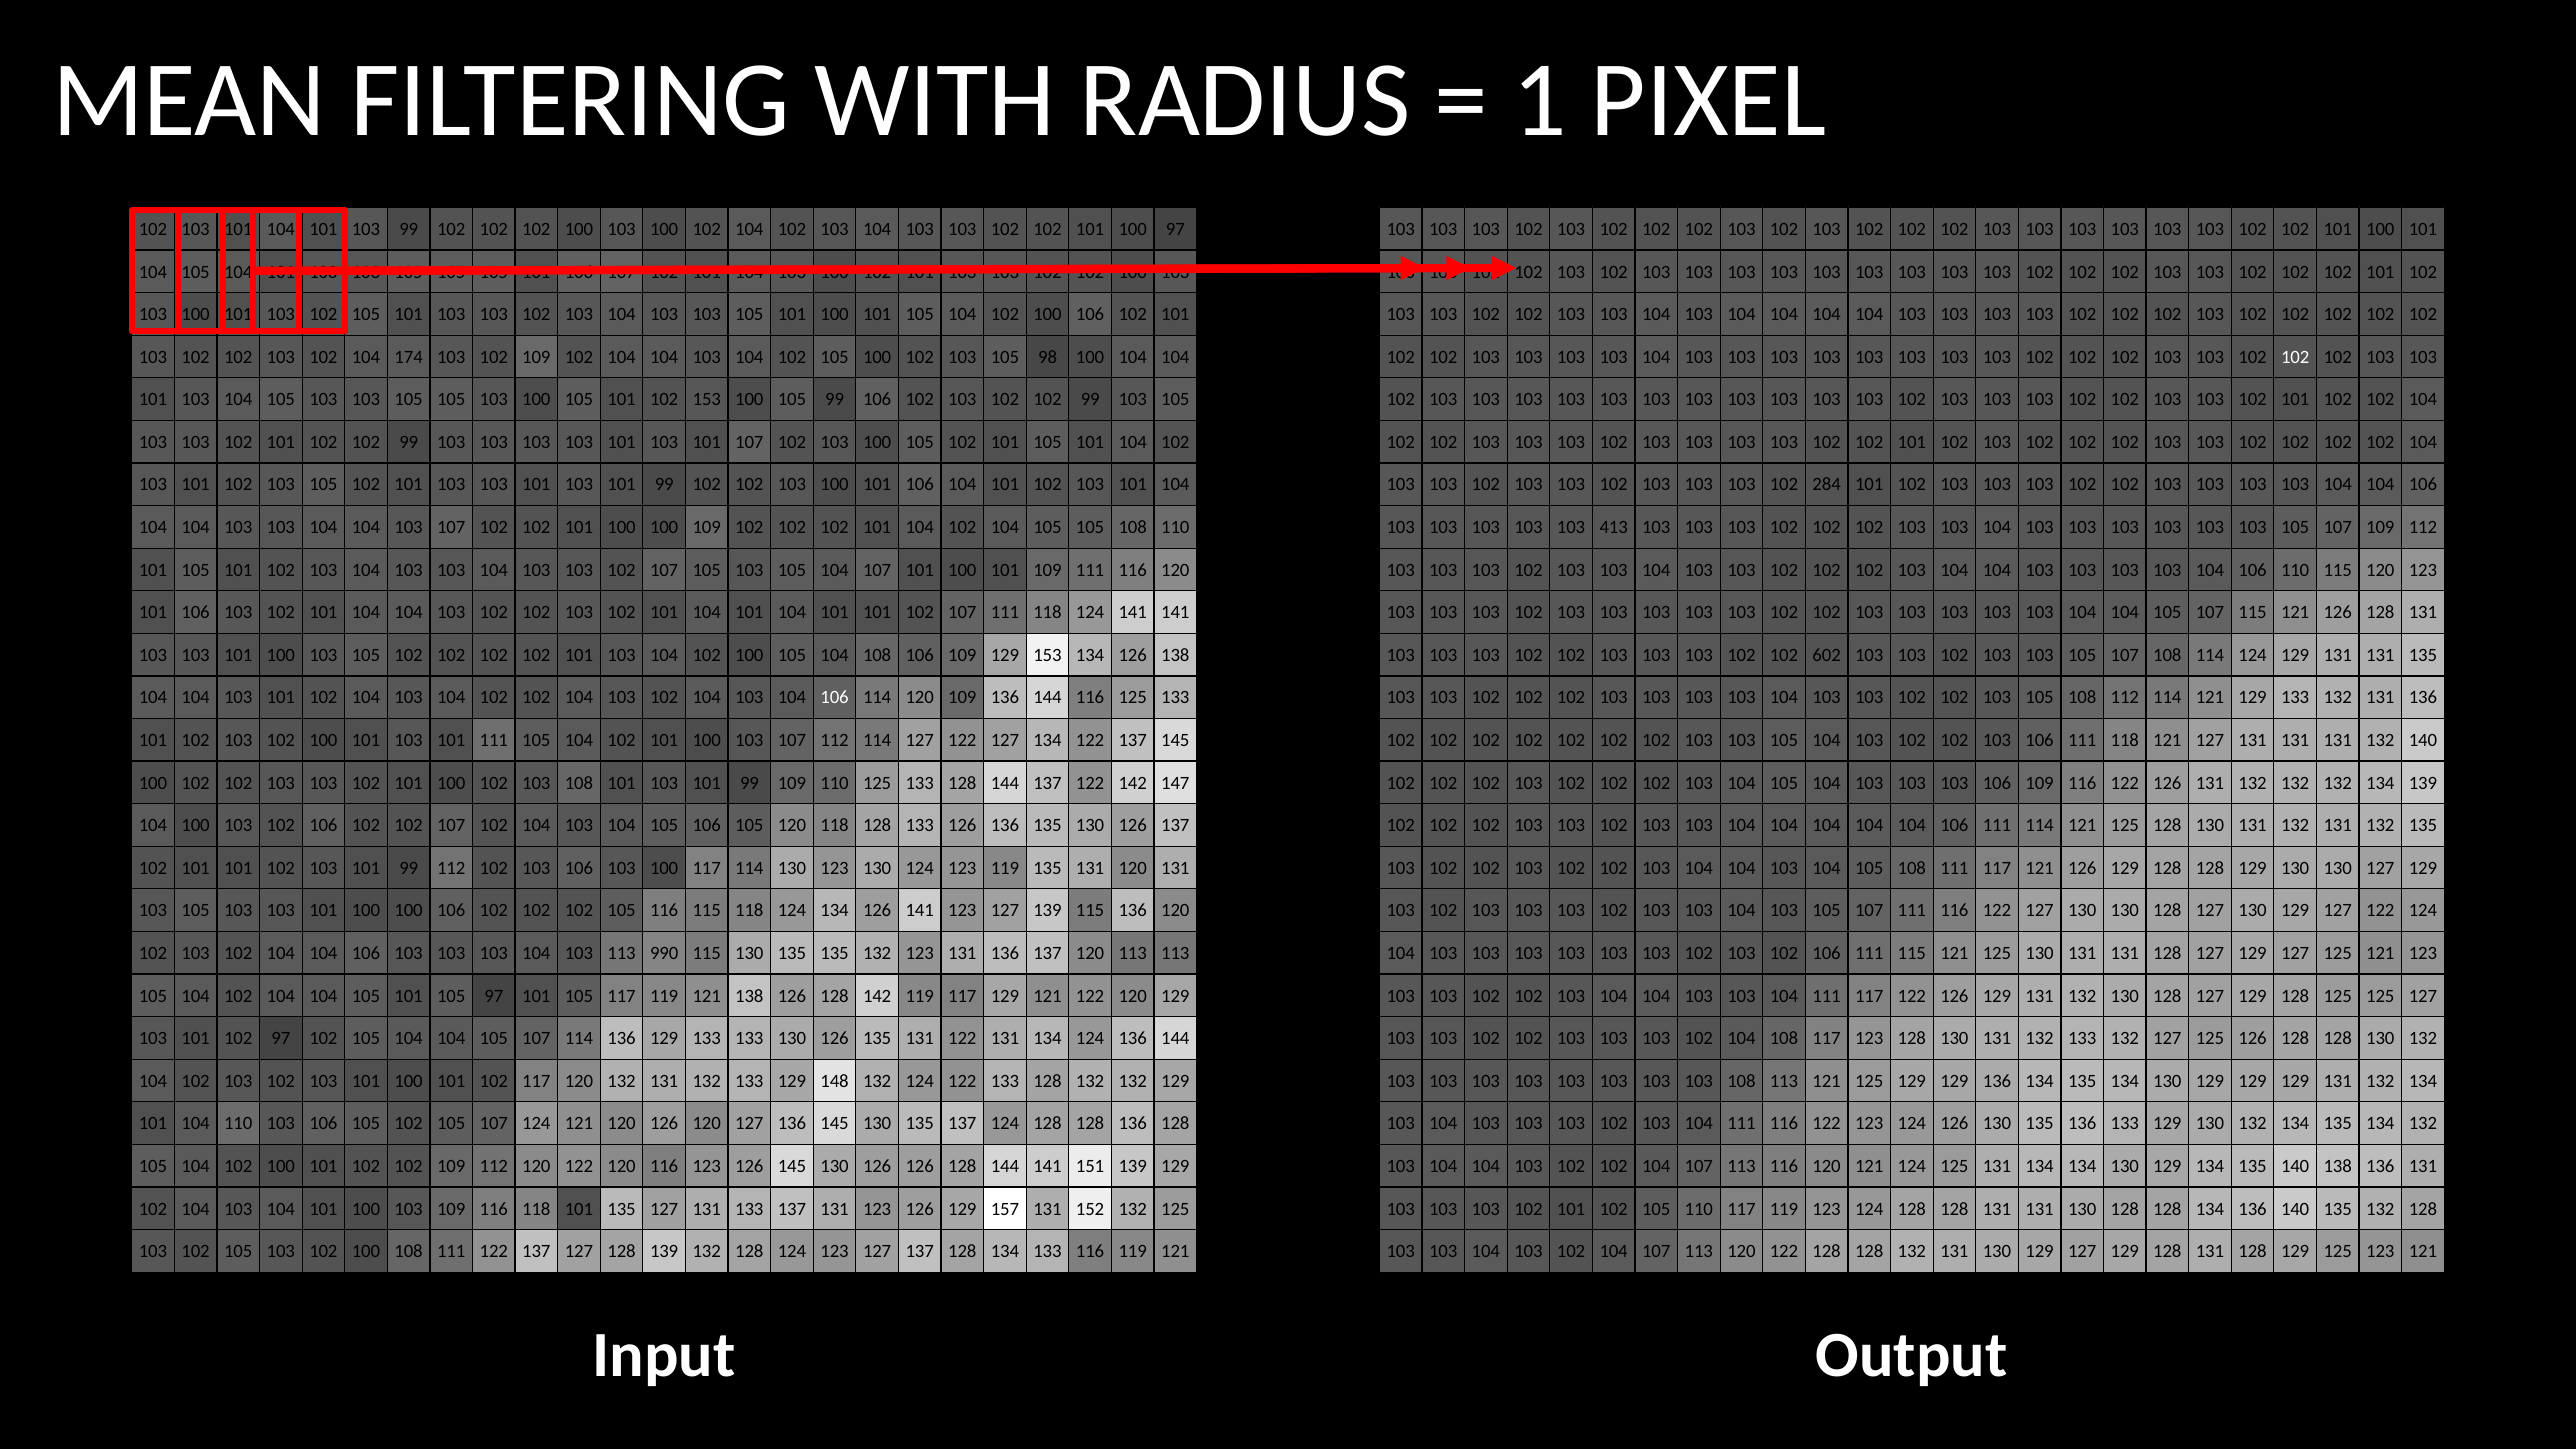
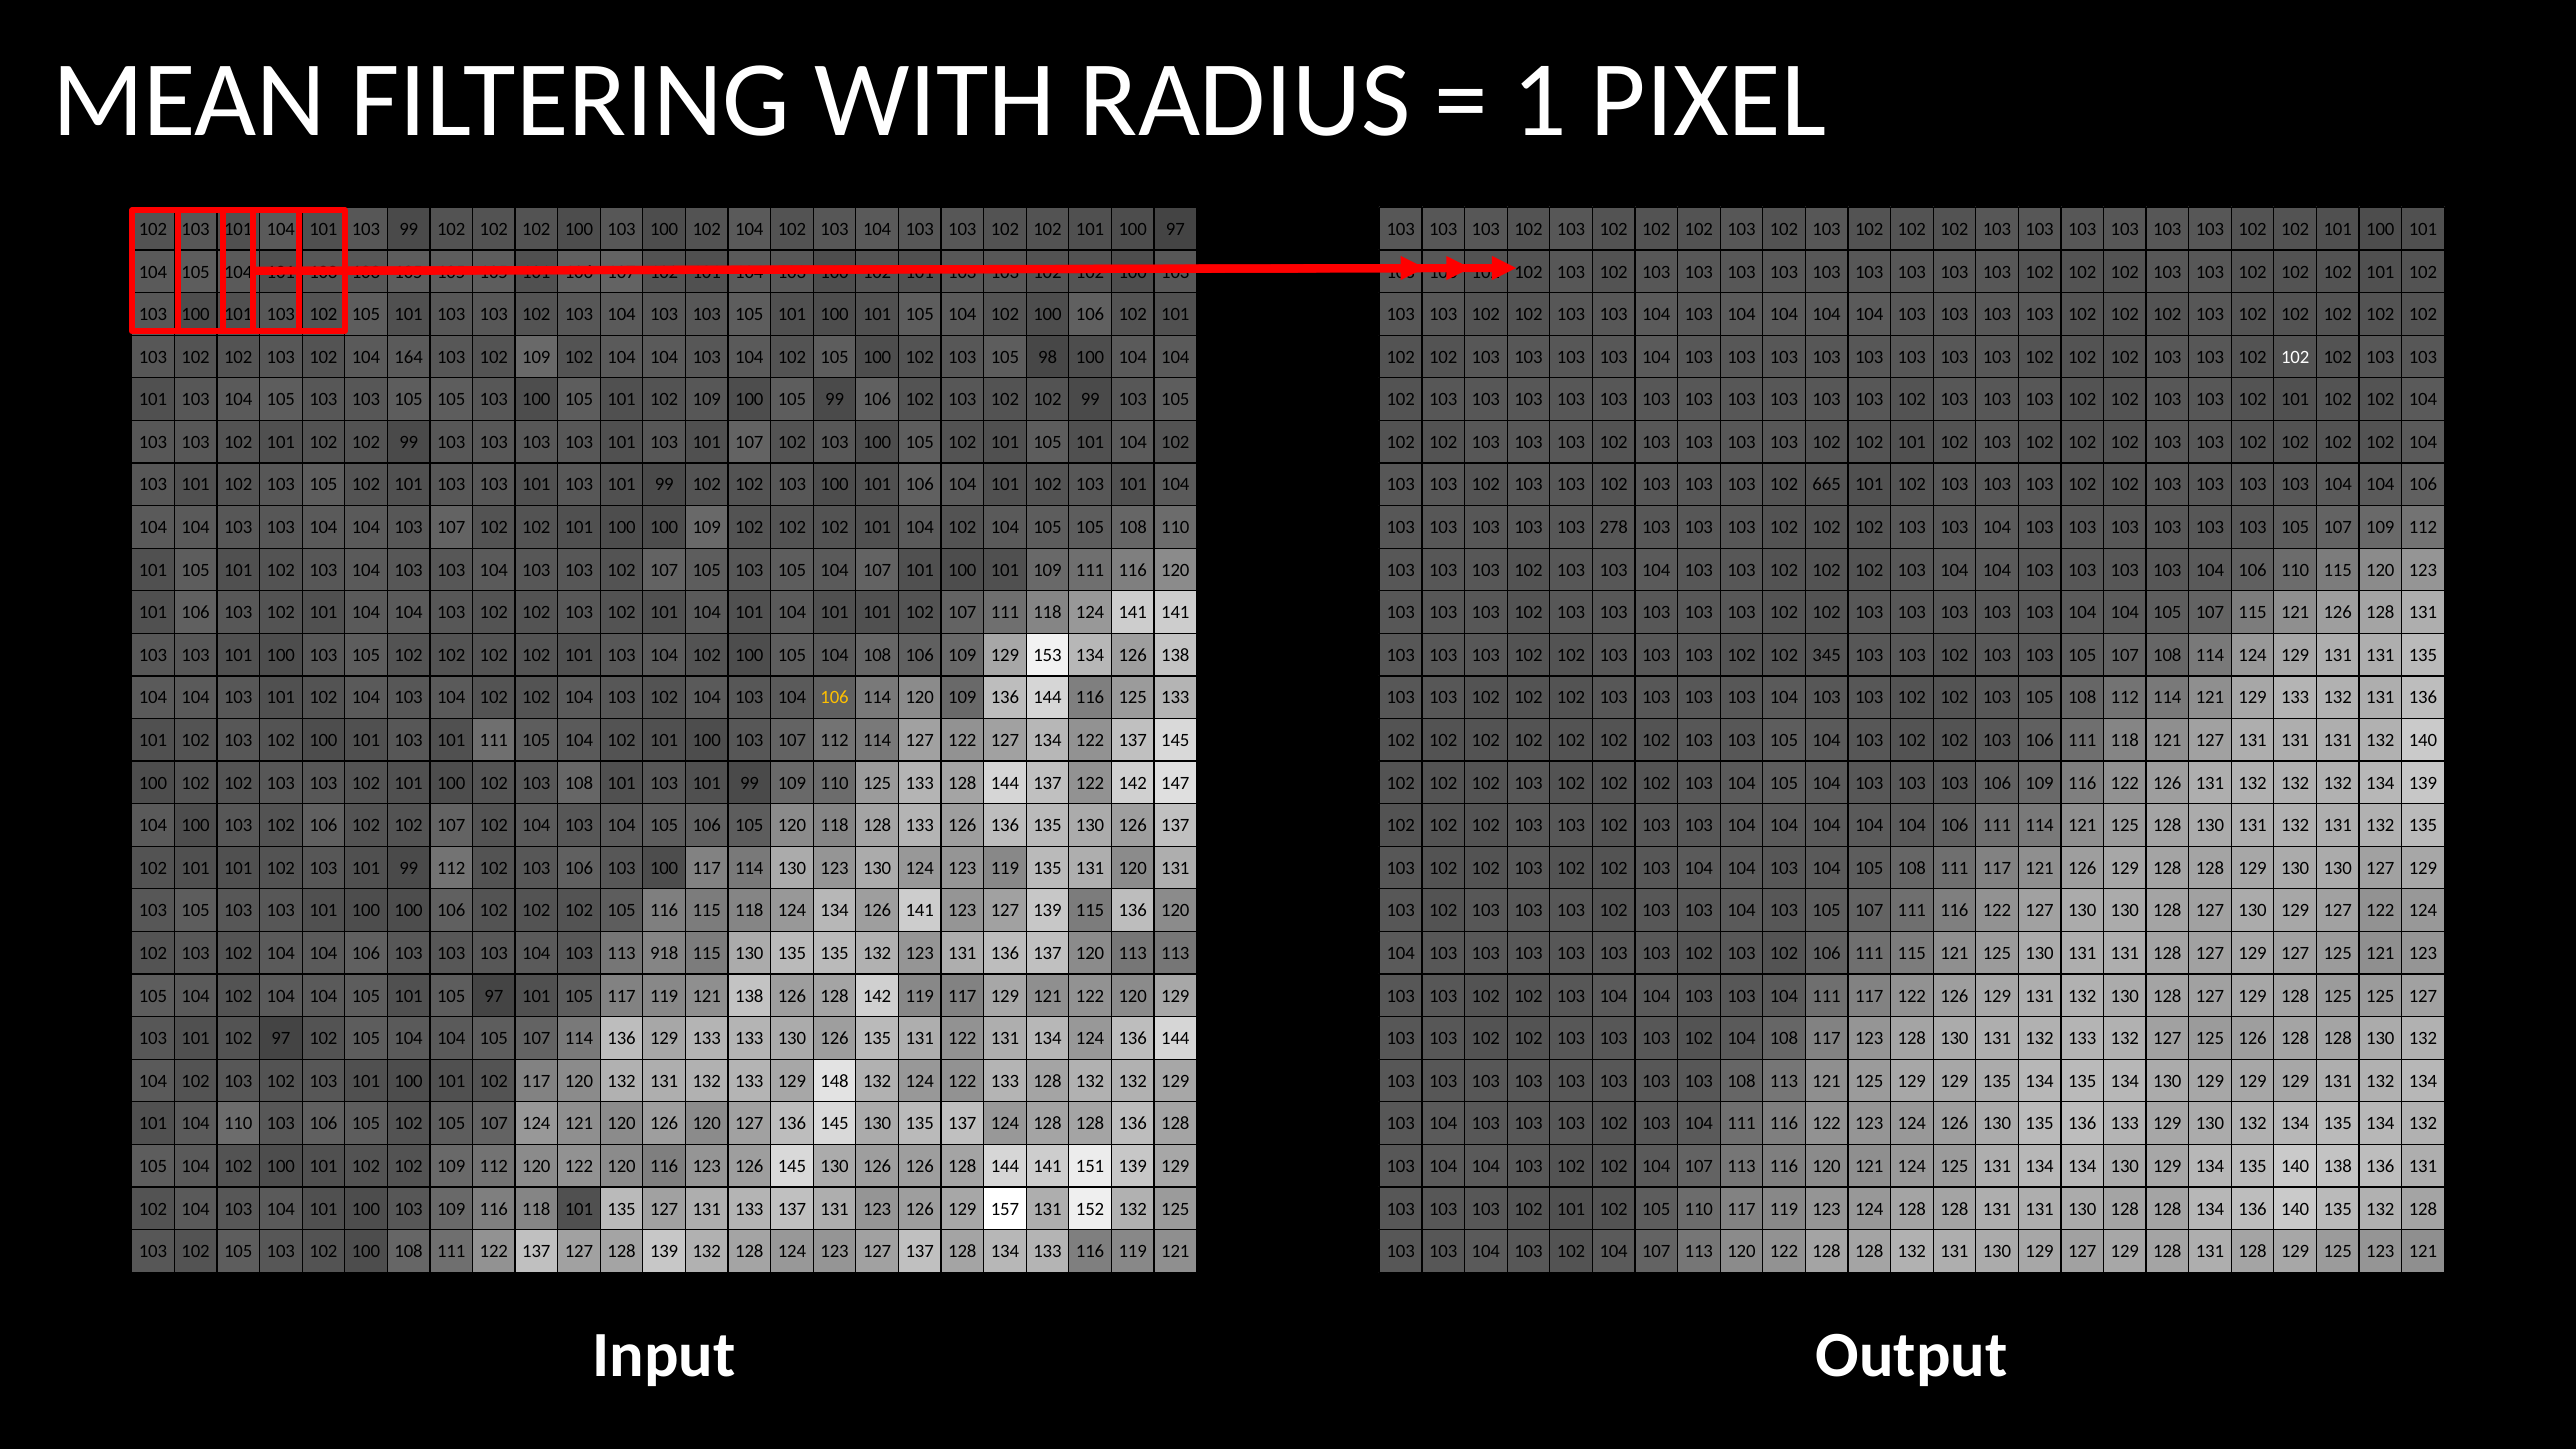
174: 174 -> 164 (409, 357)
101 102 153: 153 -> 109 (707, 400)
284: 284 -> 665 (1827, 485)
413: 413 -> 278 (1614, 527)
602: 602 -> 345 (1827, 655)
106 colour: white -> yellow (835, 698)
990: 990 -> 918 (664, 953)
129 136: 136 -> 135 (1997, 1081)
